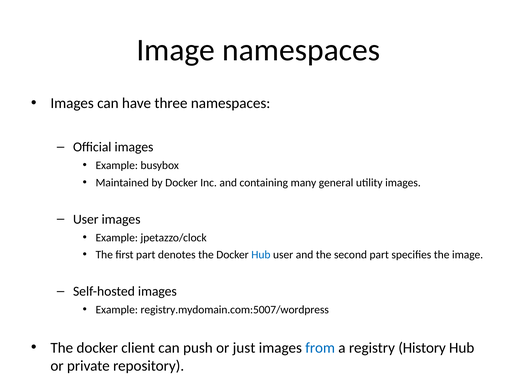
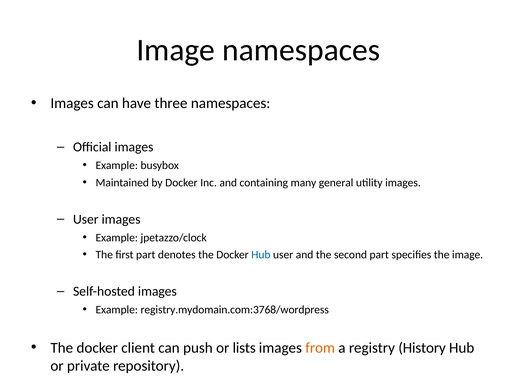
registry.mydomain.com:5007/wordpress: registry.mydomain.com:5007/wordpress -> registry.mydomain.com:3768/wordpress (235, 309)
just: just -> lists (244, 347)
from colour: blue -> orange (320, 347)
